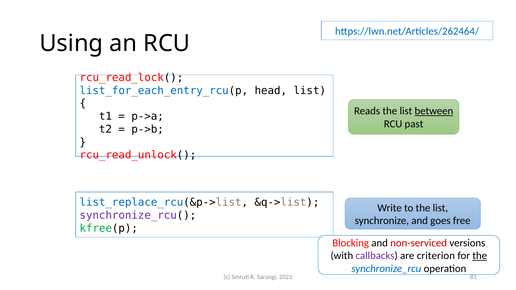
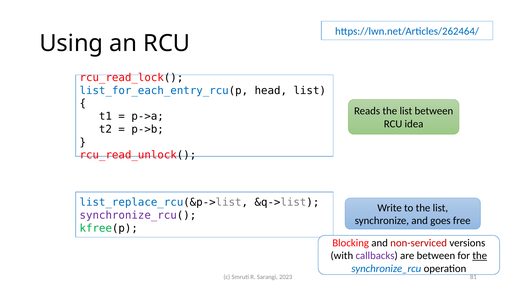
between underline: present -> none (434, 111)
past: past -> idea (414, 124)
are criterion: criterion -> between (436, 256)
